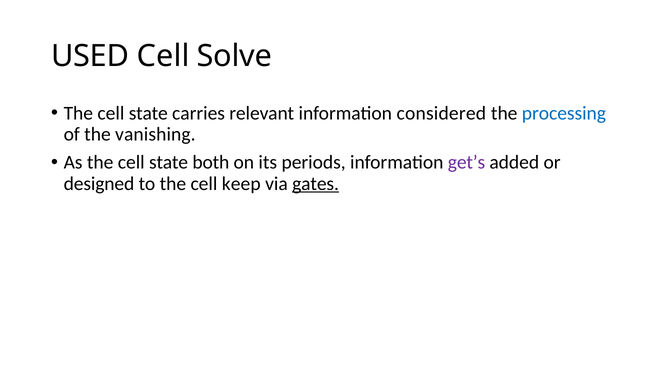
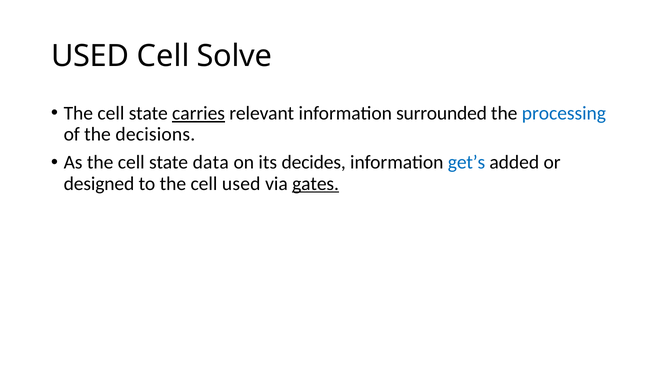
carries underline: none -> present (199, 113)
considered: considered -> surrounded (442, 113)
vanishing: vanishing -> decisions (155, 134)
both: both -> data (211, 162)
periods: periods -> decides (314, 162)
get’s colour: purple -> blue (467, 162)
cell keep: keep -> used (241, 184)
